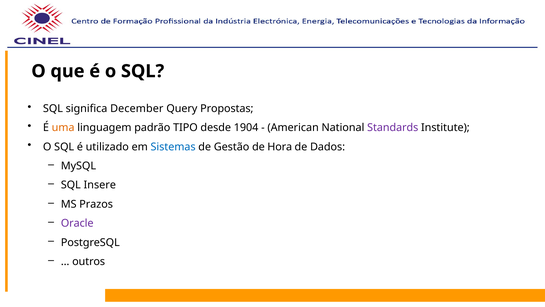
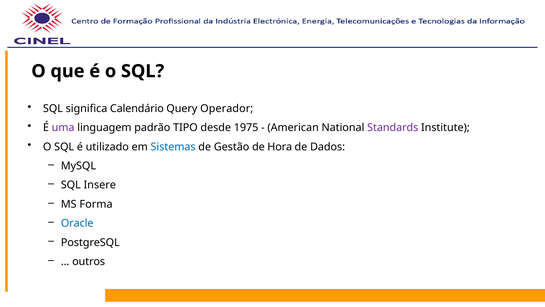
December: December -> Calendário (137, 108)
Propostas: Propostas -> Operador (227, 108)
uma colour: orange -> purple (63, 128)
1904: 1904 -> 1975 (246, 128)
Prazos: Prazos -> Forma (96, 204)
Oracle colour: purple -> blue (77, 223)
